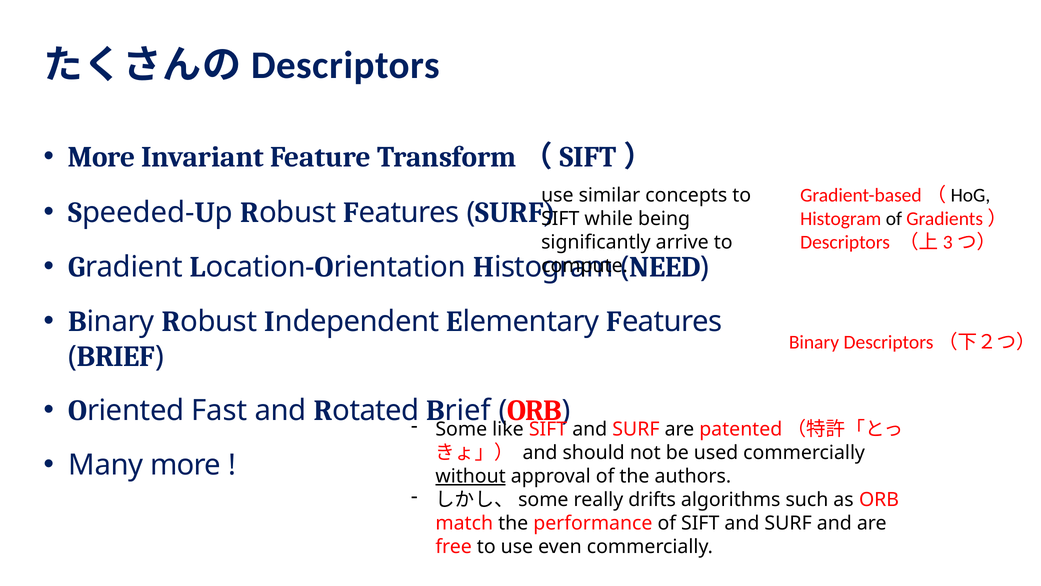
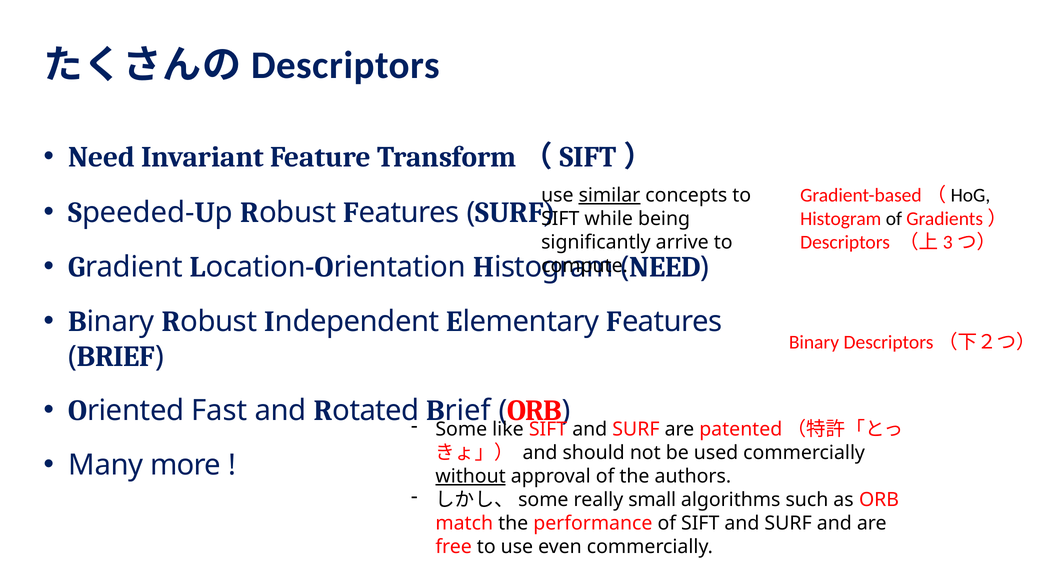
More: More -> Need (102, 157)
similar underline: none -> present (609, 195)
drifts: drifts -> small (652, 499)
